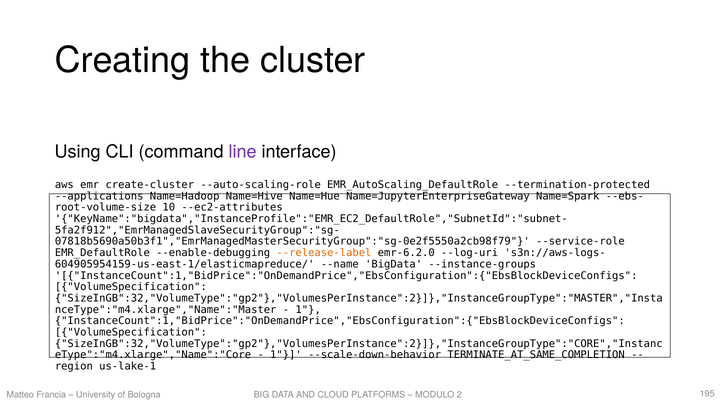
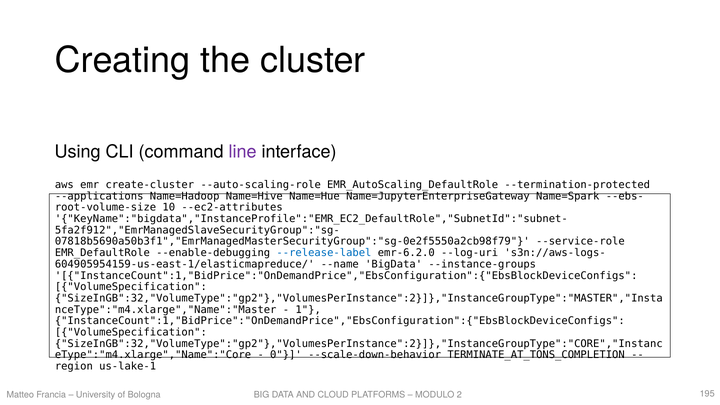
--release-label colour: orange -> blue (324, 253)
1: 1 -> 0 (286, 355)
TERMINATE_AT_SAME_COMPLETION: TERMINATE_AT_SAME_COMPLETION -> TERMINATE_AT_TONS_COMPLETION (536, 355)
